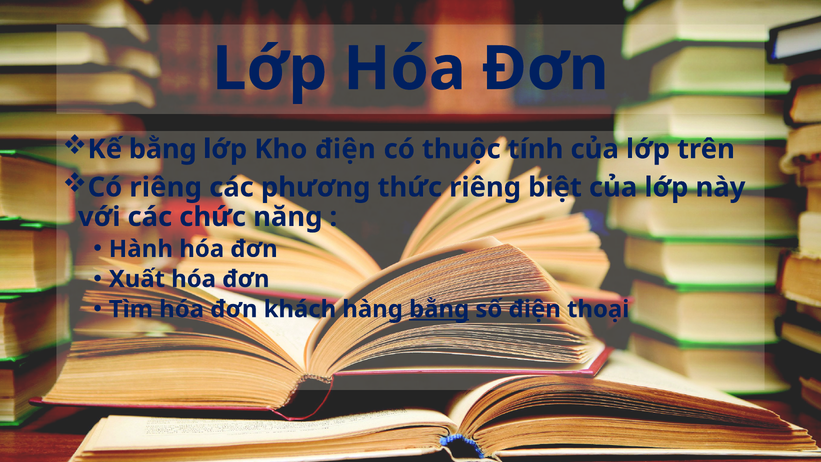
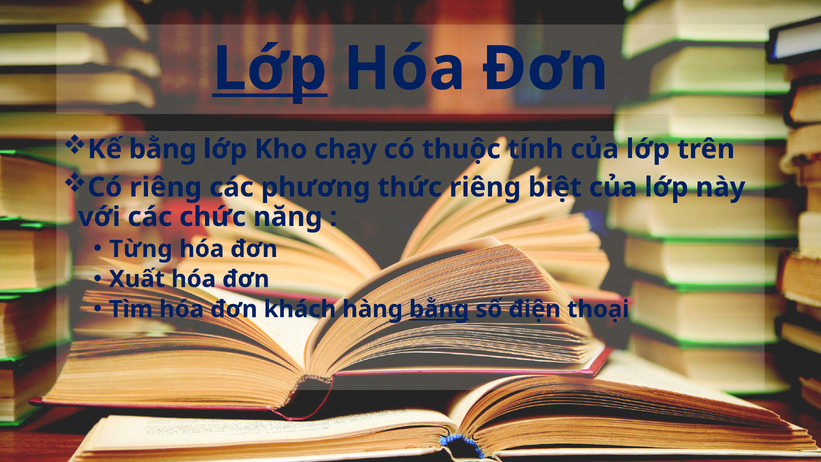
Lớp underline: none -> present (270, 69)
Kho điện: điện -> chạy (346, 149)
Hành: Hành -> Từng (141, 249)
